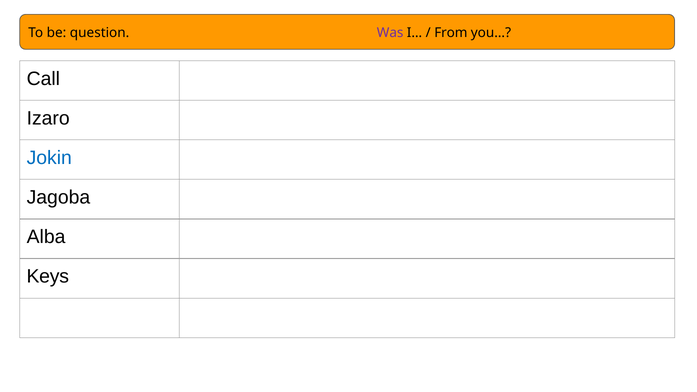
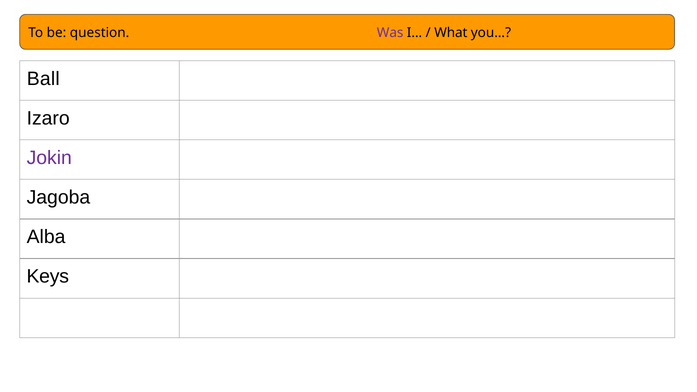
From: From -> What (451, 33)
Call: Call -> Ball (43, 79)
Jokin colour: blue -> purple (49, 158)
